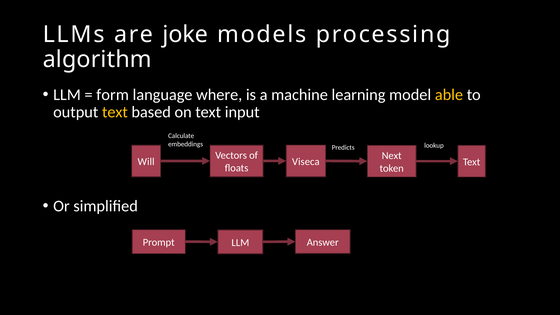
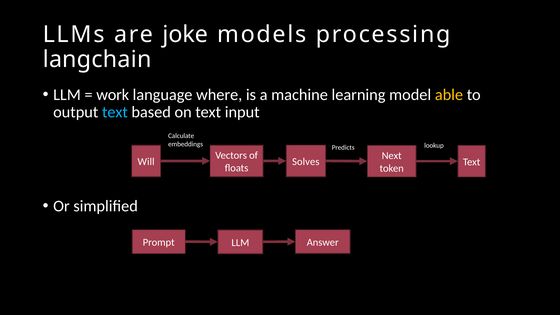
algorithm: algorithm -> langchain (97, 60)
form: form -> work (113, 95)
text colour: yellow -> light blue (115, 112)
Viseca: Viseca -> Solves (306, 162)
